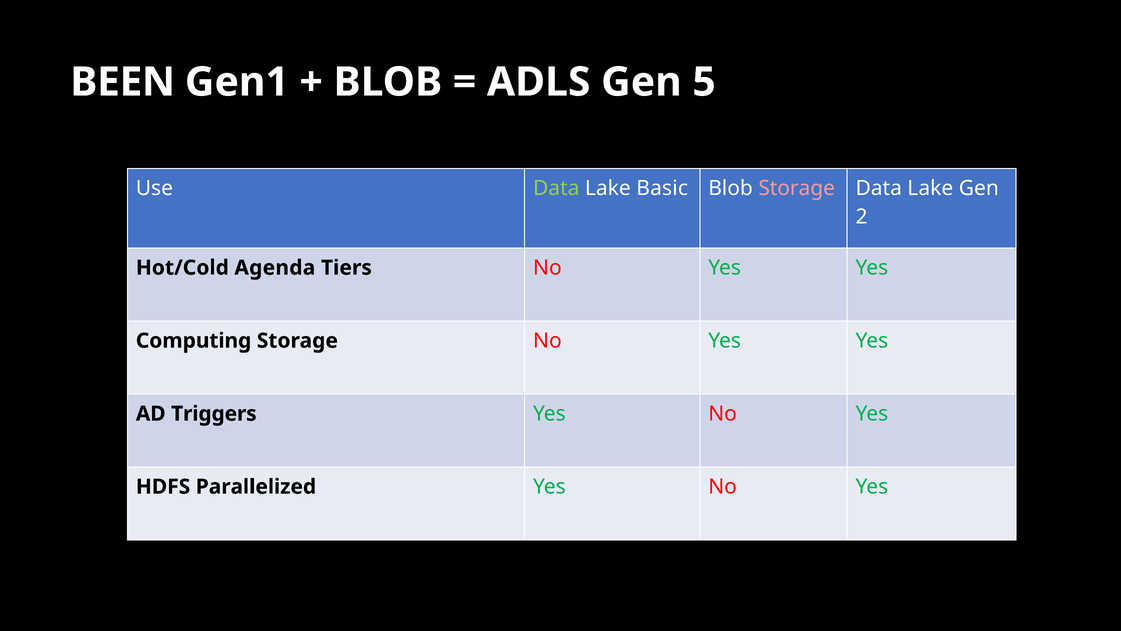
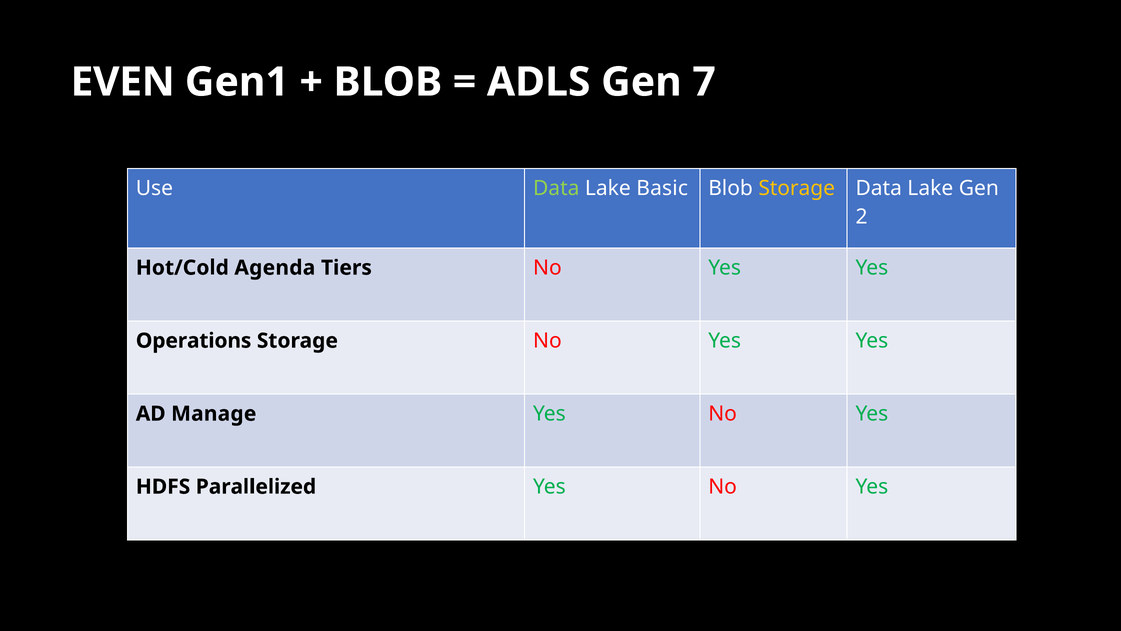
BEEN: BEEN -> EVEN (123, 82)
5: 5 -> 7 (704, 82)
Storage colour: pink -> yellow (797, 188)
Computing: Computing -> Operations (194, 341)
Triggers: Triggers -> Manage (214, 414)
